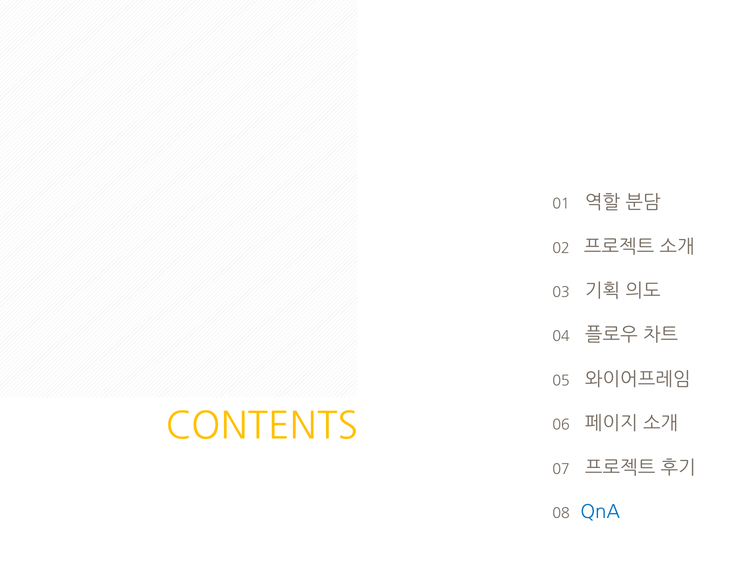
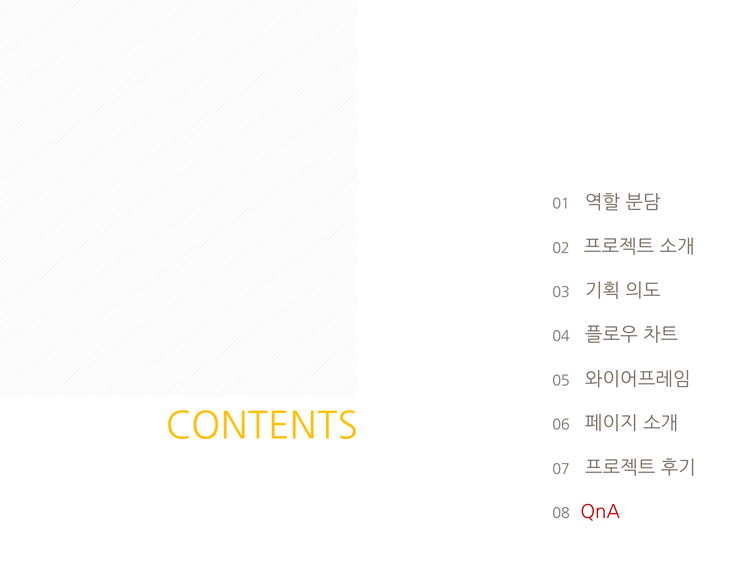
QnA colour: blue -> red (600, 512)
